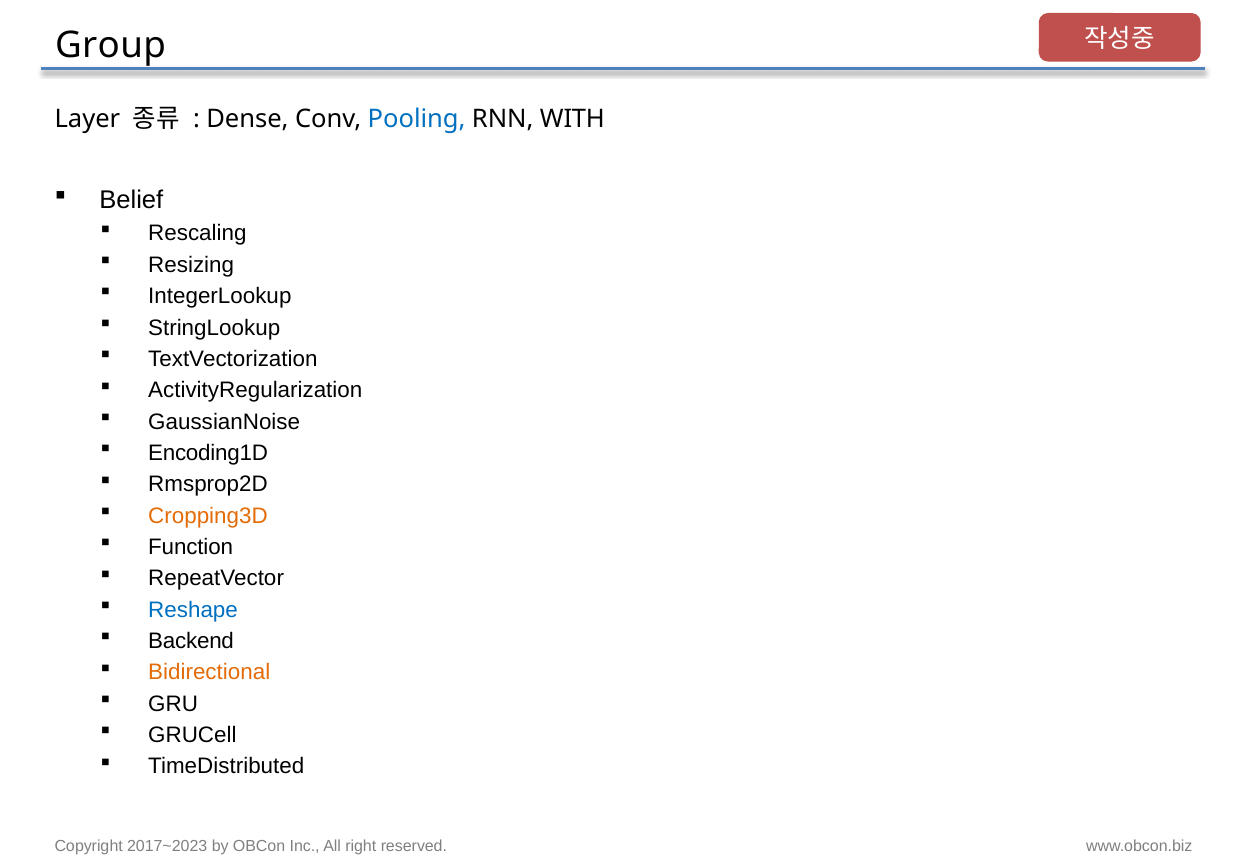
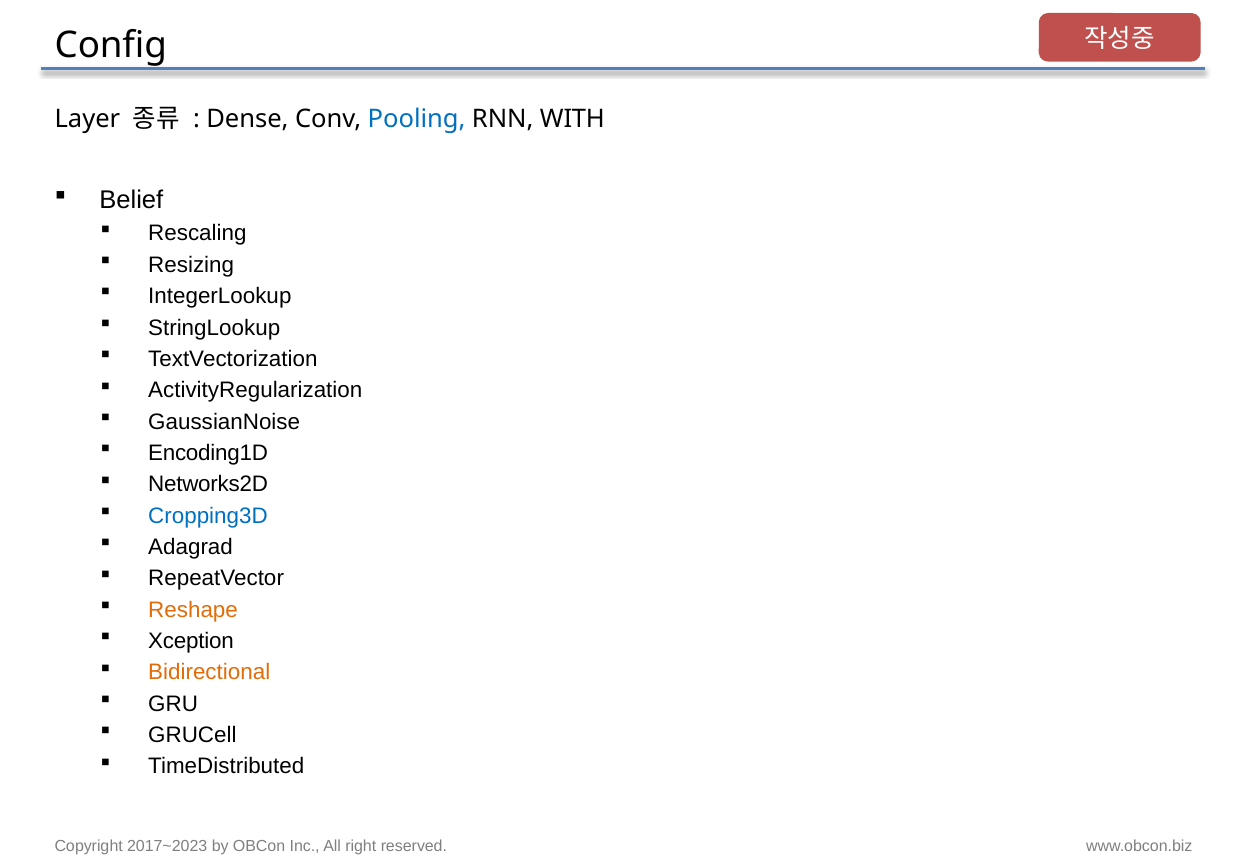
Group: Group -> Config (111, 45)
Rmsprop2D: Rmsprop2D -> Networks2D (208, 485)
Cropping3D colour: orange -> blue (208, 516)
Function: Function -> Adagrad (191, 547)
Reshape colour: blue -> orange (193, 610)
Backend: Backend -> Xception (191, 641)
